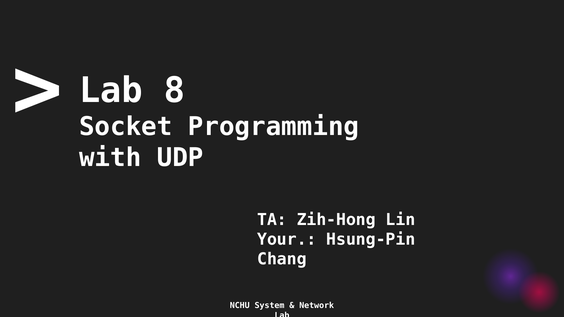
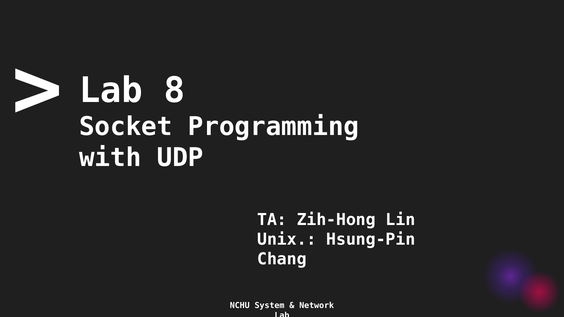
Your: Your -> Unix (287, 240)
